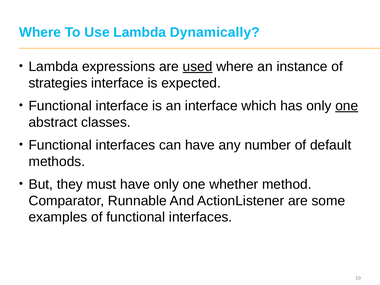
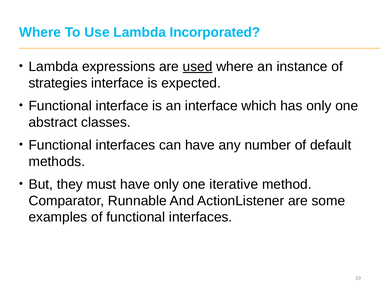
Dynamically: Dynamically -> Incorporated (215, 32)
one underline: present -> none (347, 106)
whether: whether -> iterative (234, 184)
